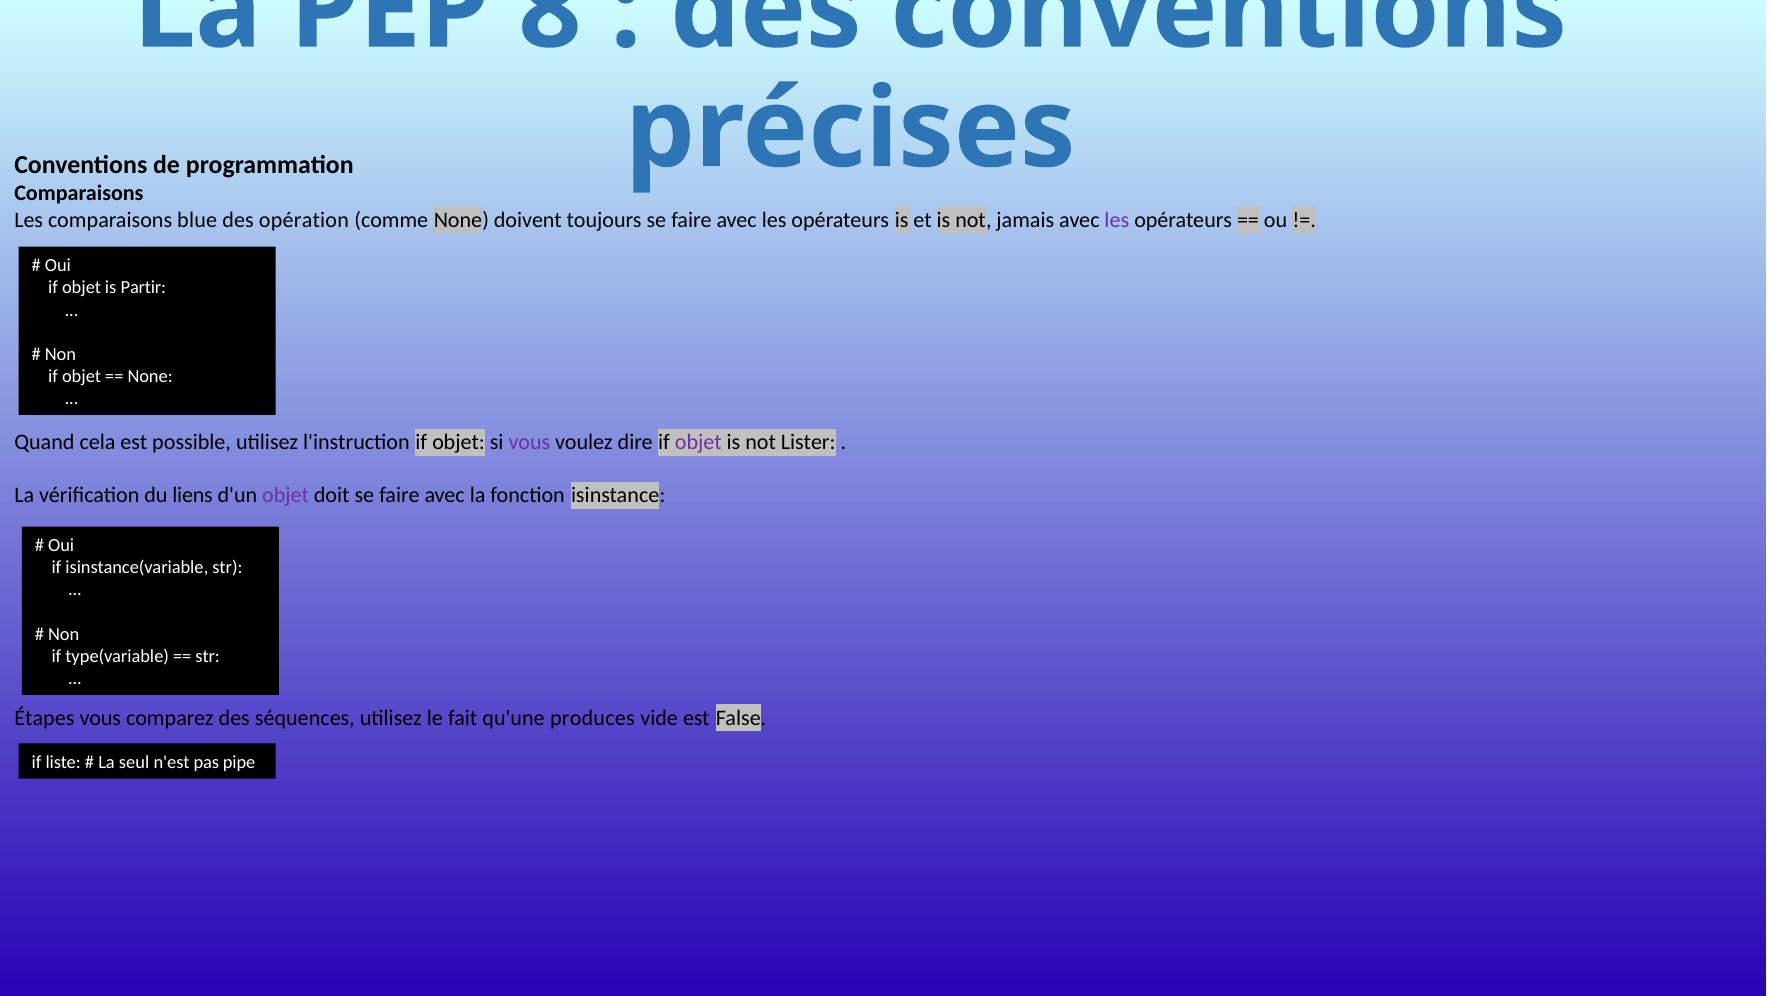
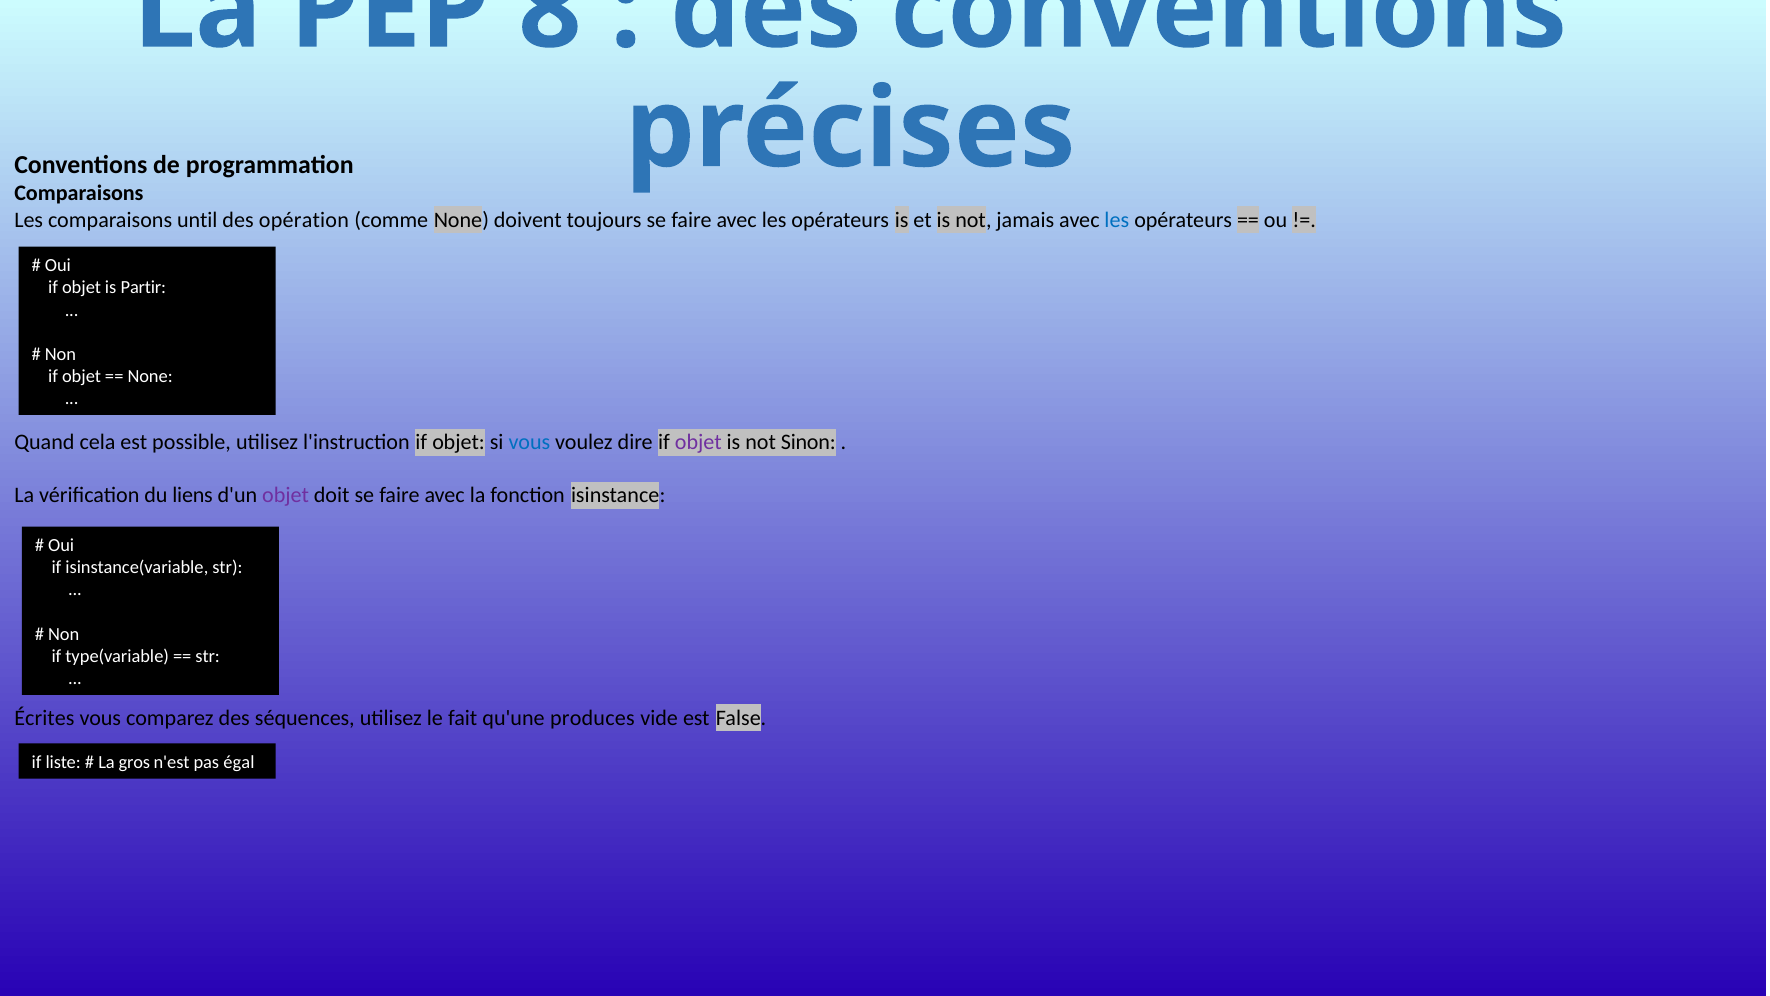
blue: blue -> until (197, 220)
les colour: purple -> blue (1117, 220)
vous colour: purple -> blue (529, 442)
Lister: Lister -> Sinon (808, 442)
Étapes: Étapes -> Écrites (44, 718)
seul: seul -> gros (134, 762)
pipe: pipe -> égal (239, 762)
